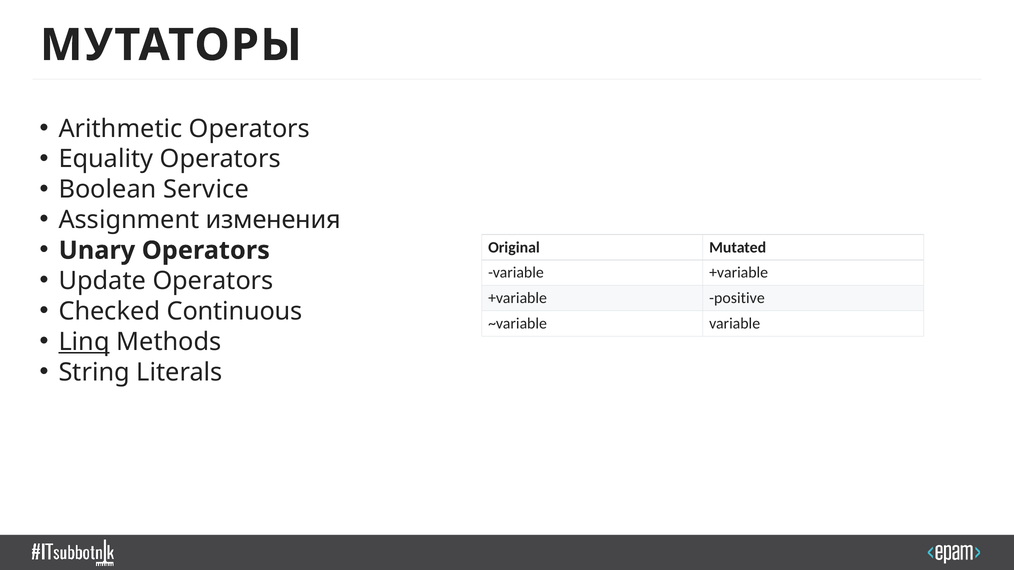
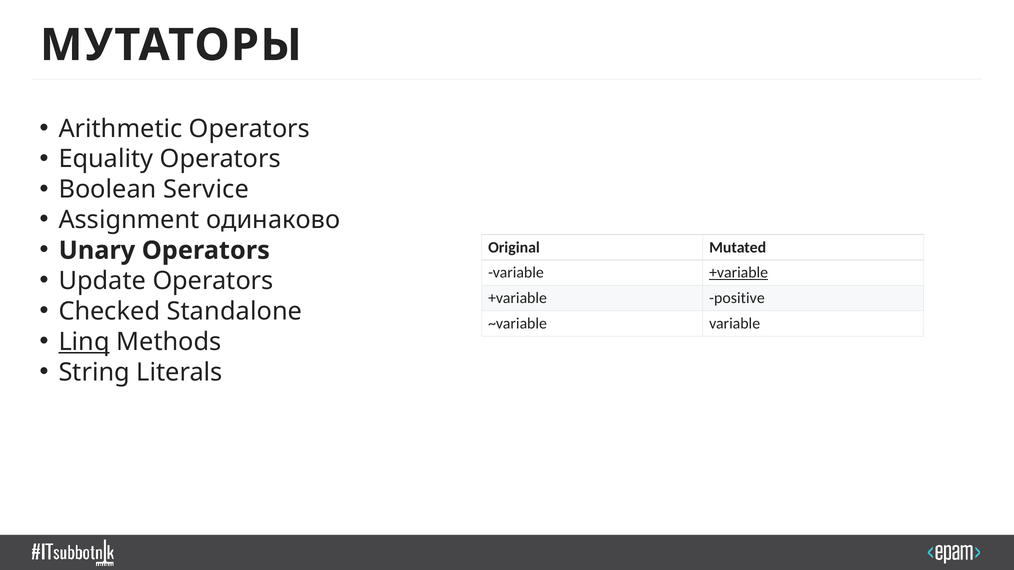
изменения: изменения -> одинаково (273, 220)
+variable underline: none -> present (739, 273)
Continuous: Continuous -> Standalone (234, 311)
